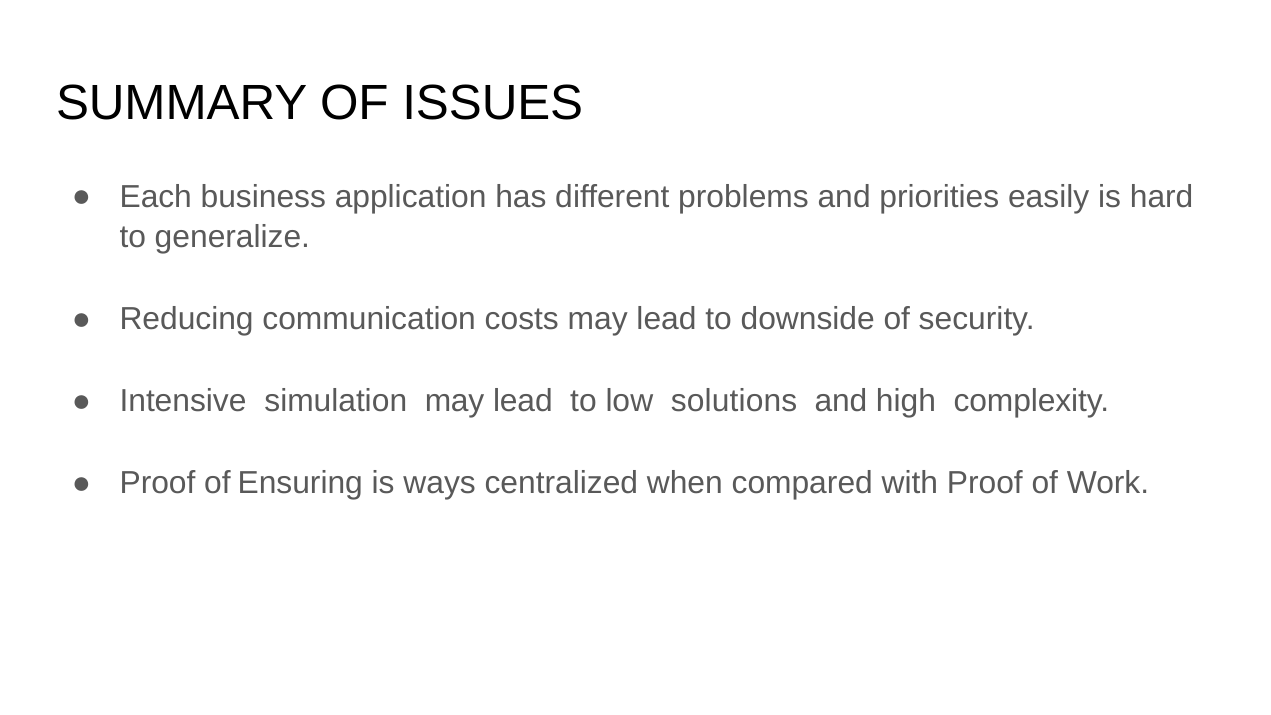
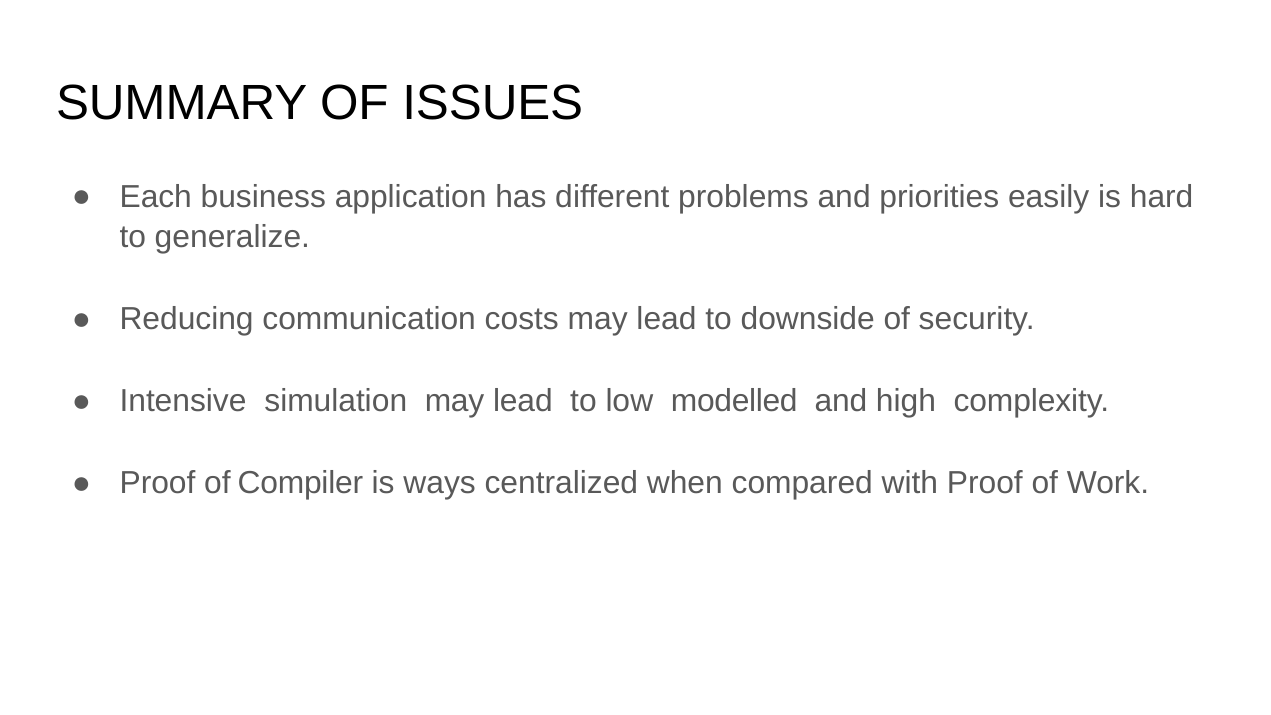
solutions: solutions -> modelled (734, 401)
Ensuring: Ensuring -> Compiler (300, 483)
